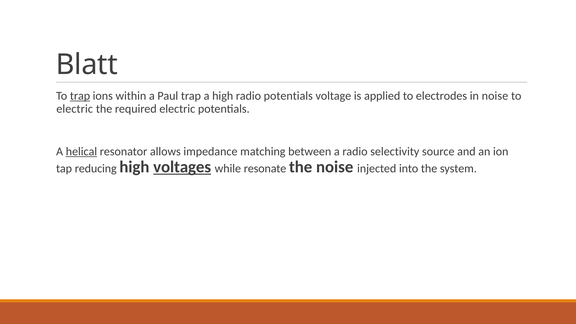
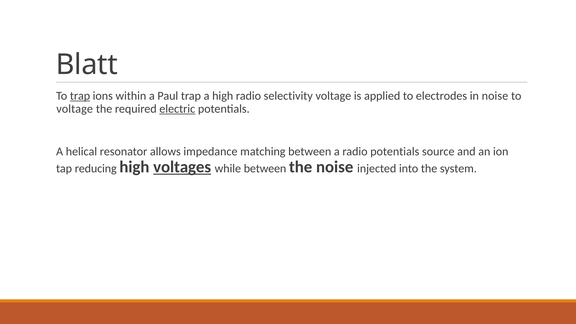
radio potentials: potentials -> selectivity (288, 96)
electric: electric -> voltage (75, 109)
electric underline: none -> present (177, 109)
helical underline: present -> none (81, 151)
radio selectivity: selectivity -> potentials (395, 151)
while resonate: resonate -> between (265, 169)
